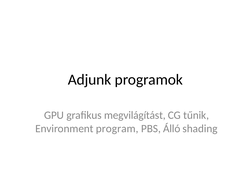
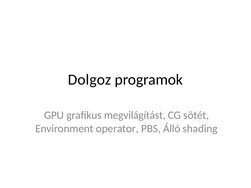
Adjunk: Adjunk -> Dolgoz (90, 80)
tűnik: tűnik -> sötét (196, 115)
program: program -> operator (117, 129)
